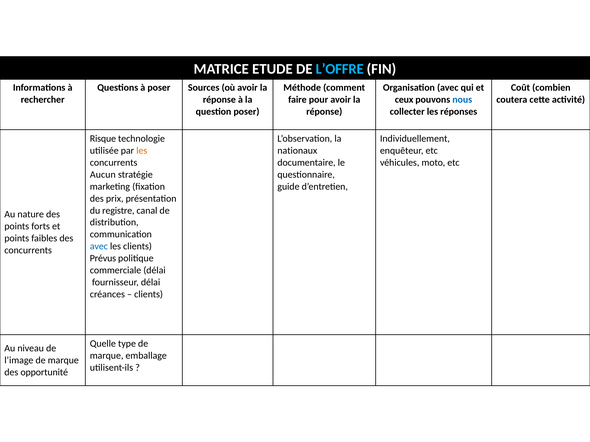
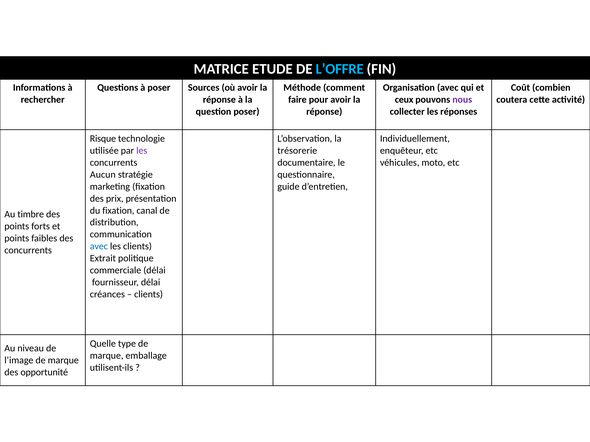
nous colour: blue -> purple (462, 100)
les colour: orange -> purple (142, 151)
nationaux: nationaux -> trésorerie (297, 151)
du registre: registre -> fixation (118, 211)
nature: nature -> timbre (31, 215)
Prévus: Prévus -> Extrait (103, 259)
